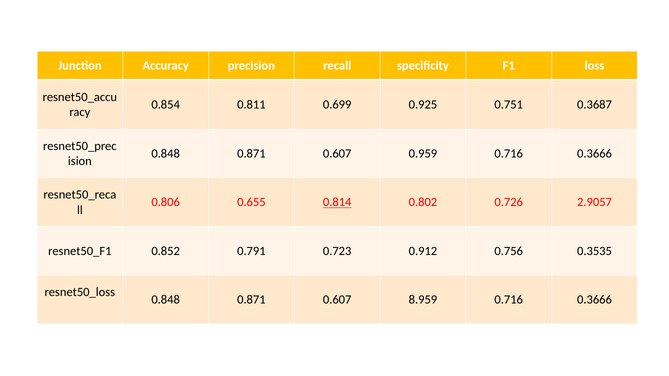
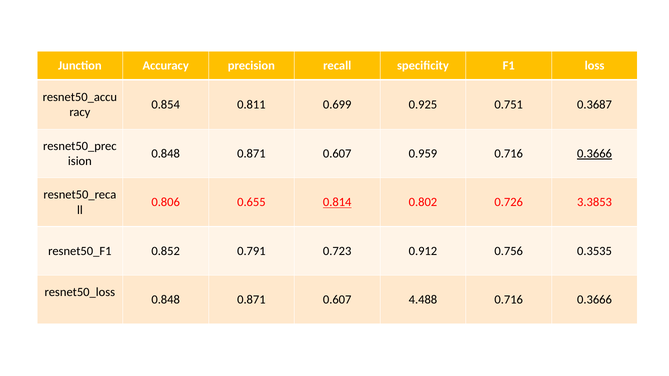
0.3666 underline: none -> present (595, 154)
2.9057: 2.9057 -> 3.3853 (595, 203)
8.959: 8.959 -> 4.488 (423, 300)
